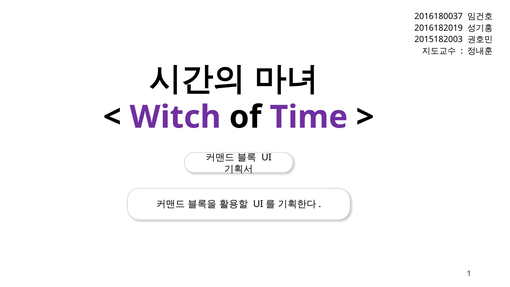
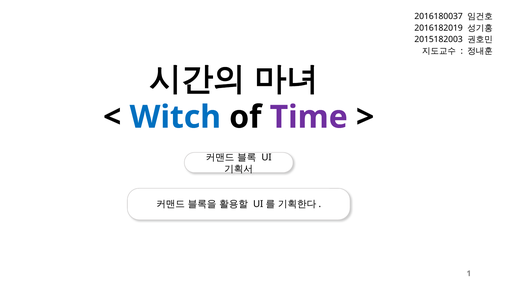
Witch colour: purple -> blue (175, 117)
